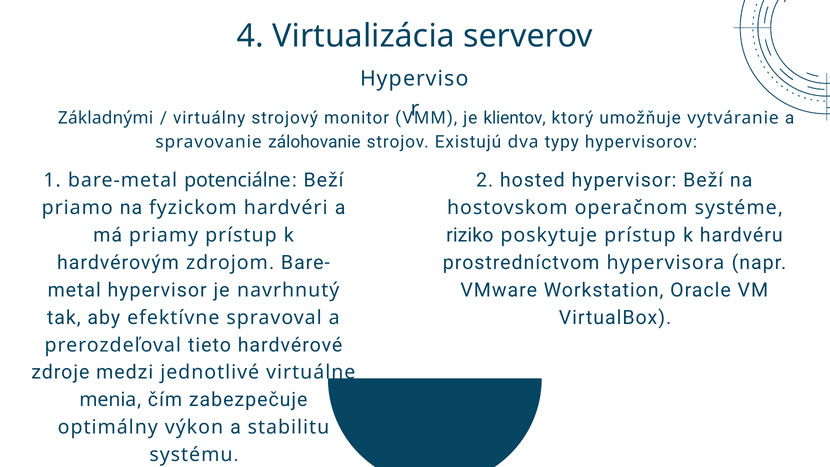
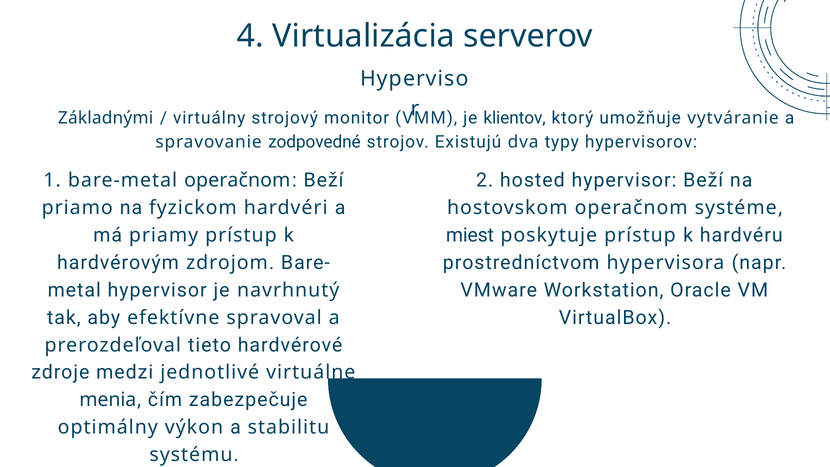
zálohovanie: zálohovanie -> zodpovedné (314, 142)
bare-metal potenciálne: potenciálne -> operačnom (237, 180)
riziko: riziko -> miest (470, 235)
